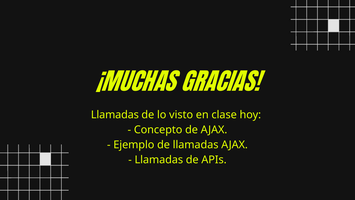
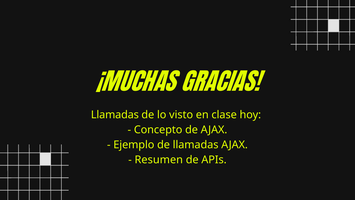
Llamadas: Llamadas -> Resumen (159, 159)
